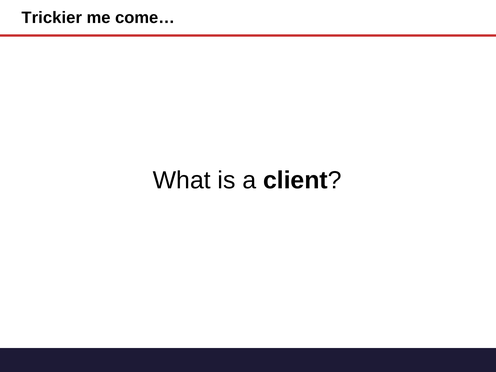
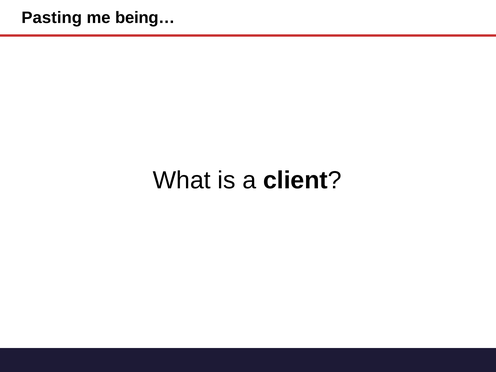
Trickier: Trickier -> Pasting (52, 18)
come…: come… -> being… (145, 18)
